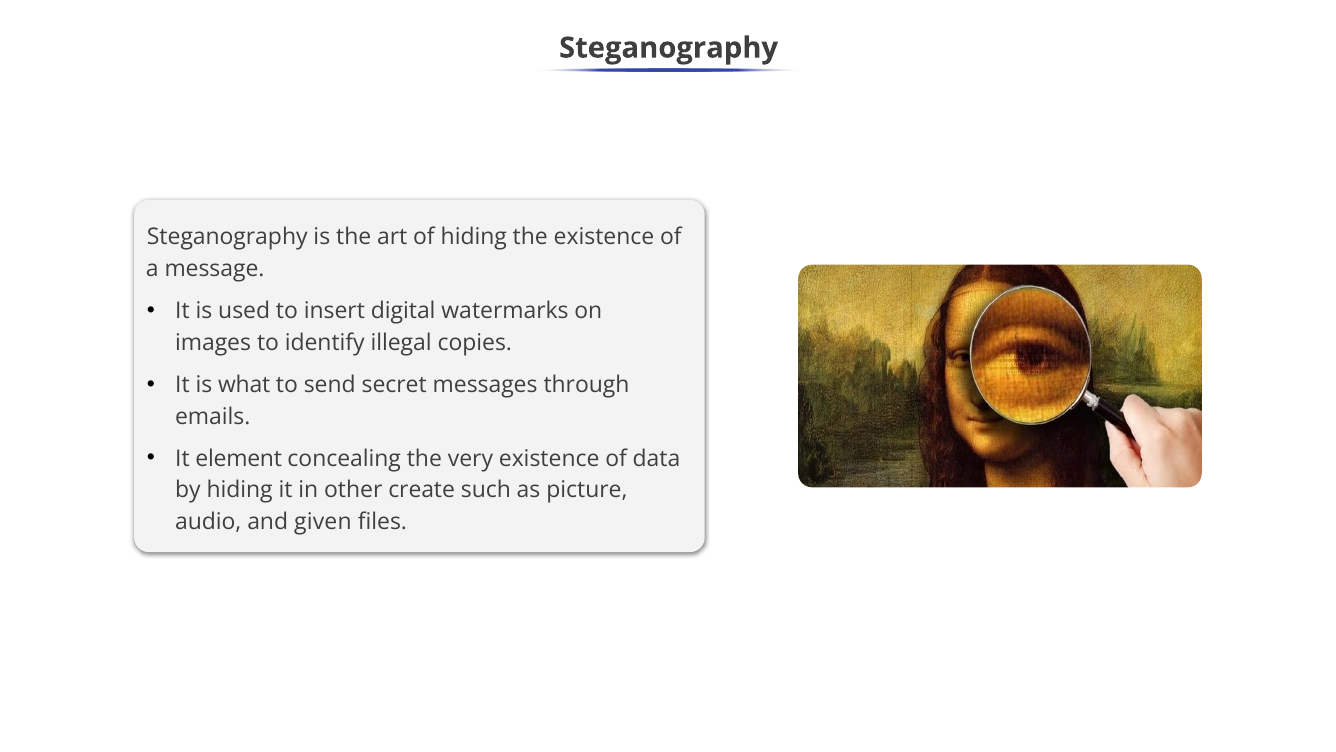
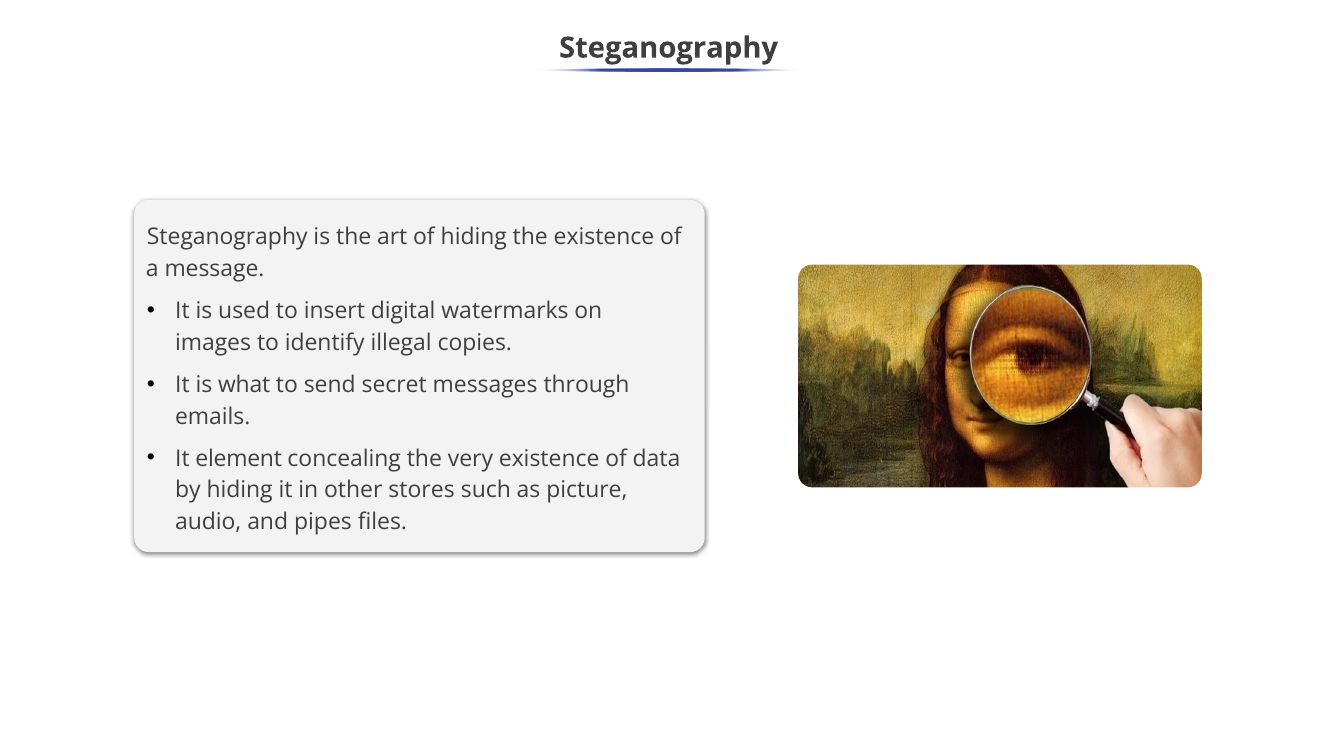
create: create -> stores (422, 490)
given: given -> pipes (323, 522)
